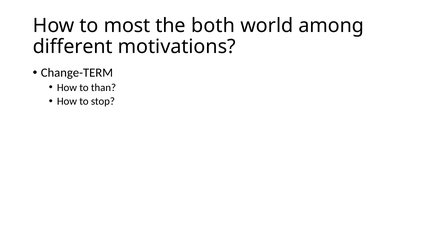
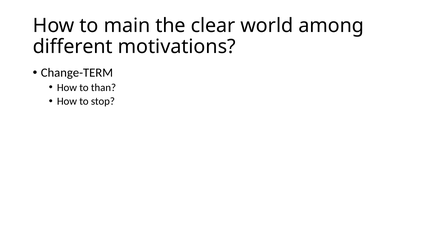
most: most -> main (127, 25)
both: both -> clear (213, 25)
